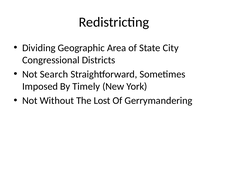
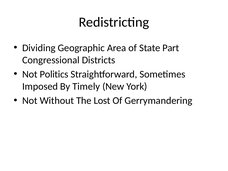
City: City -> Part (171, 48)
Search: Search -> Politics (54, 74)
